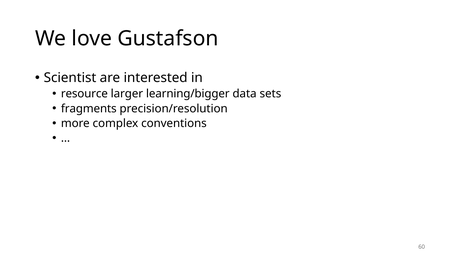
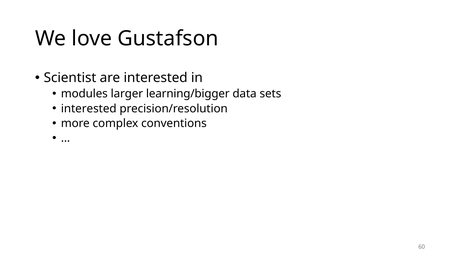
resource: resource -> modules (84, 94)
fragments: fragments -> interested (89, 108)
